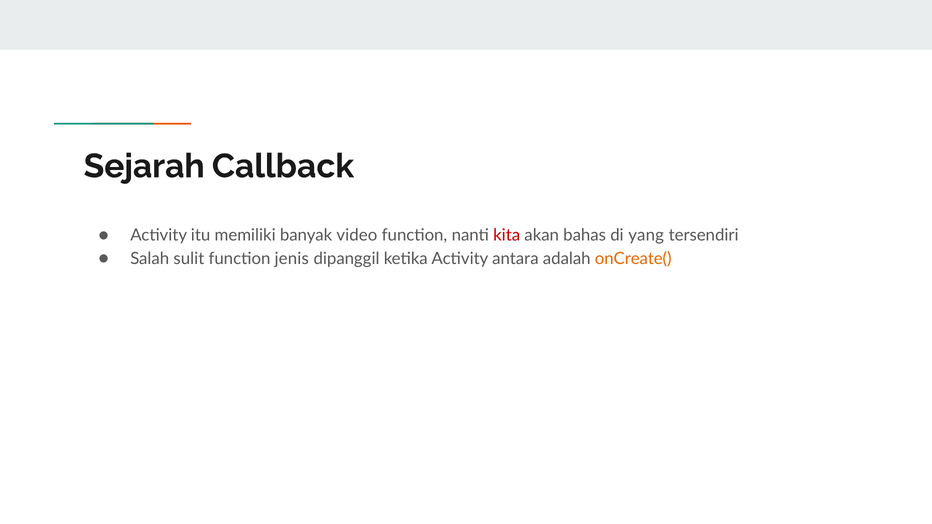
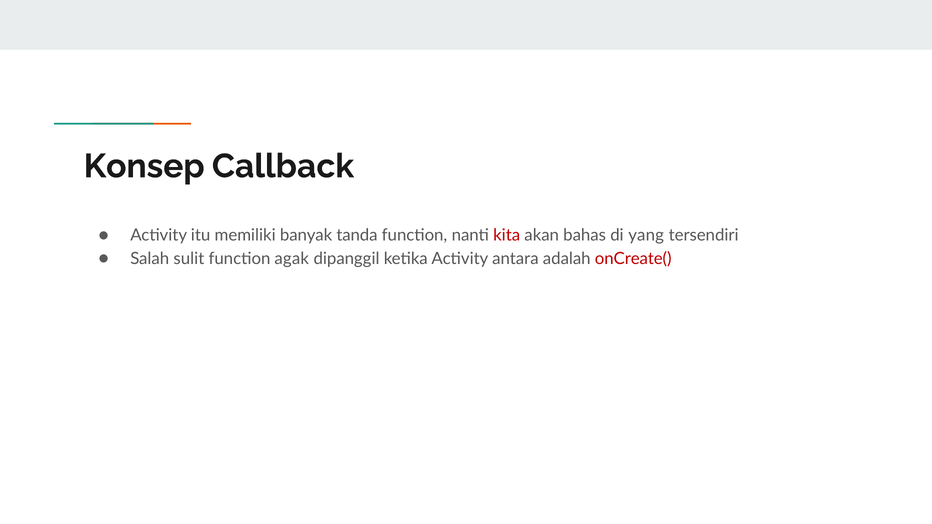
Sejarah: Sejarah -> Konsep (144, 166)
video: video -> tanda (357, 236)
jenis: jenis -> agak (292, 259)
onCreate( colour: orange -> red (633, 259)
